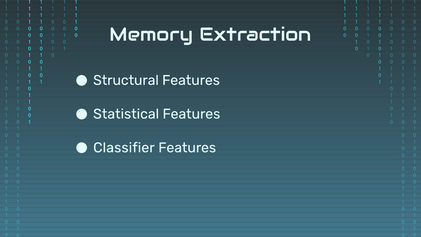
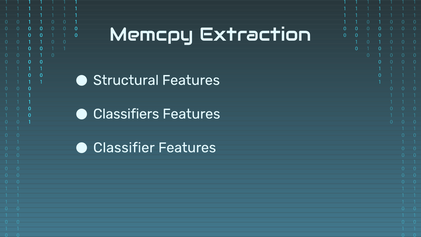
Memory: Memory -> Memcpy (151, 35)
Statistical: Statistical -> Classifiers (126, 114)
